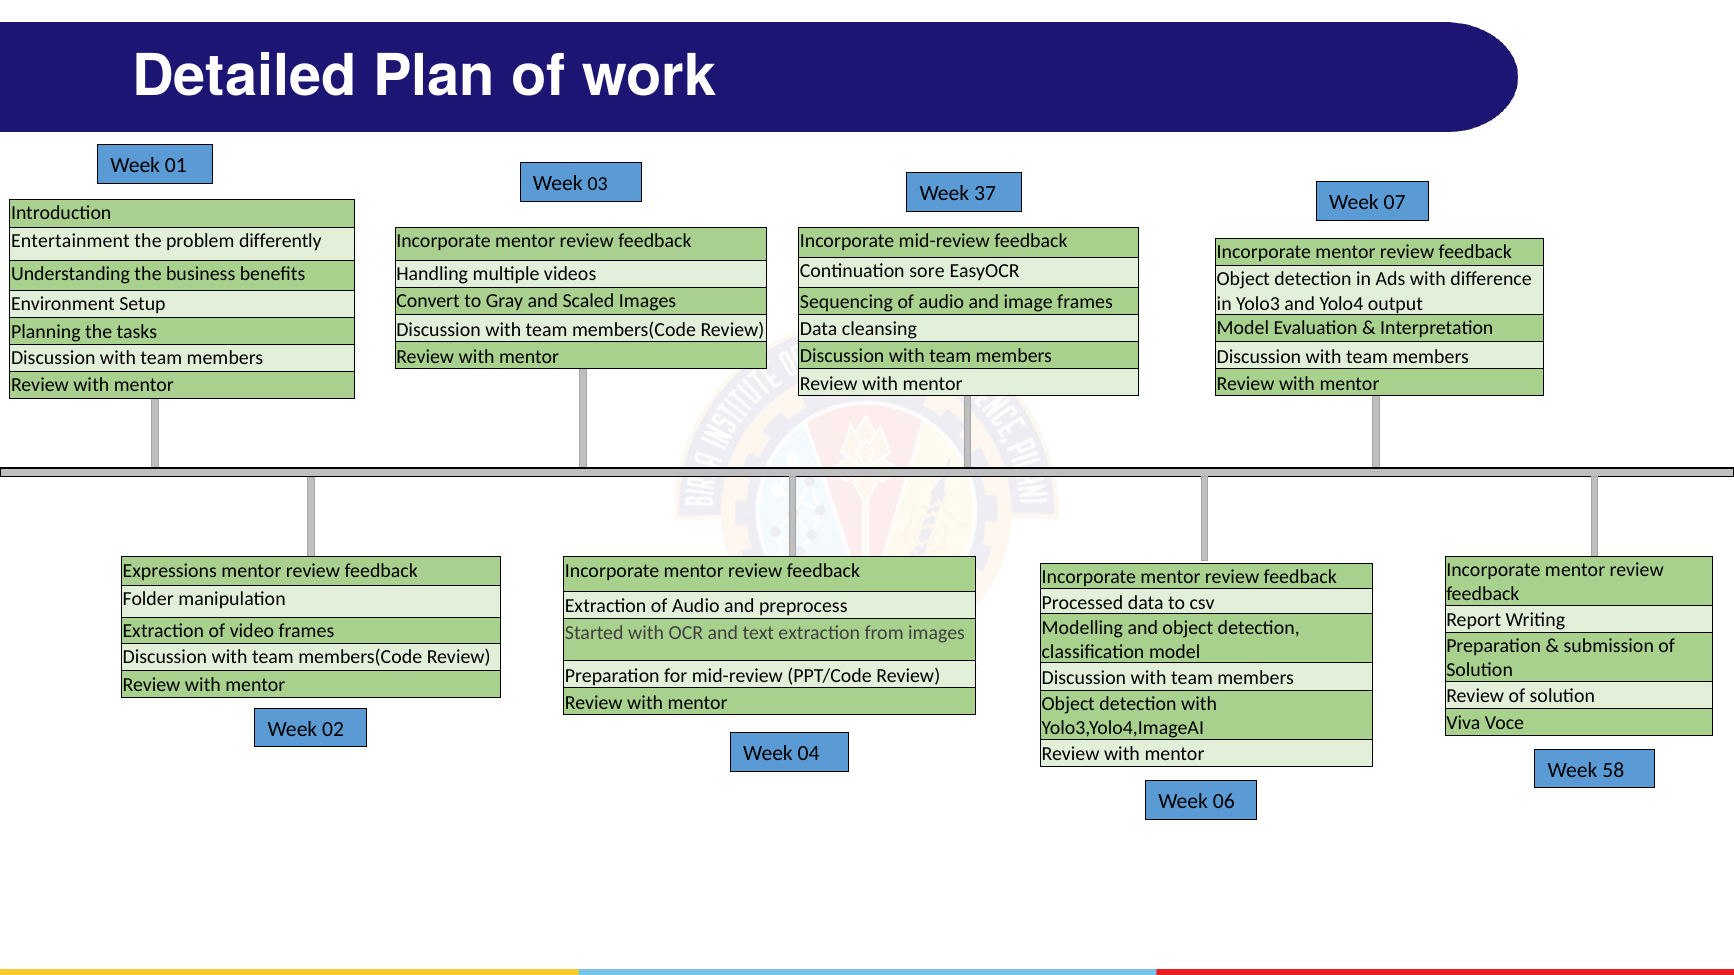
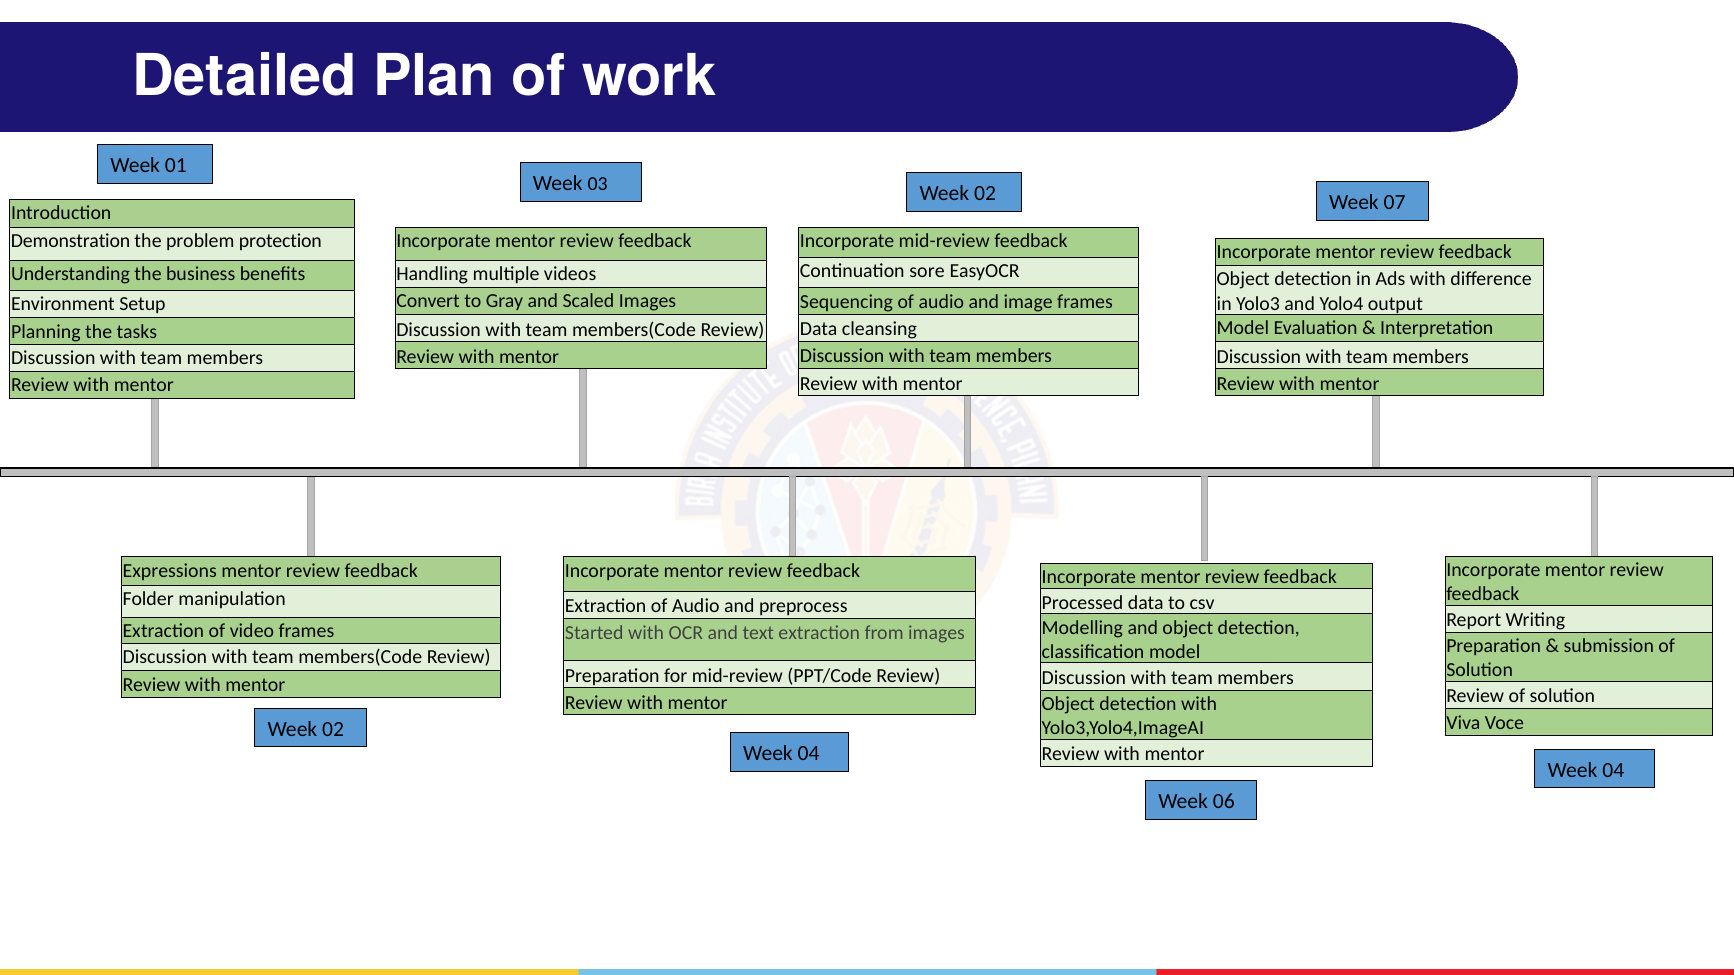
03 Week 37: 37 -> 02 (985, 194)
Entertainment: Entertainment -> Demonstration (71, 241)
differently: differently -> protection (280, 241)
58: 58 -> 04 (1613, 770)
